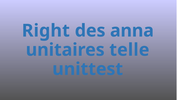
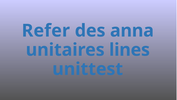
Right: Right -> Refer (46, 31)
telle: telle -> lines (130, 50)
